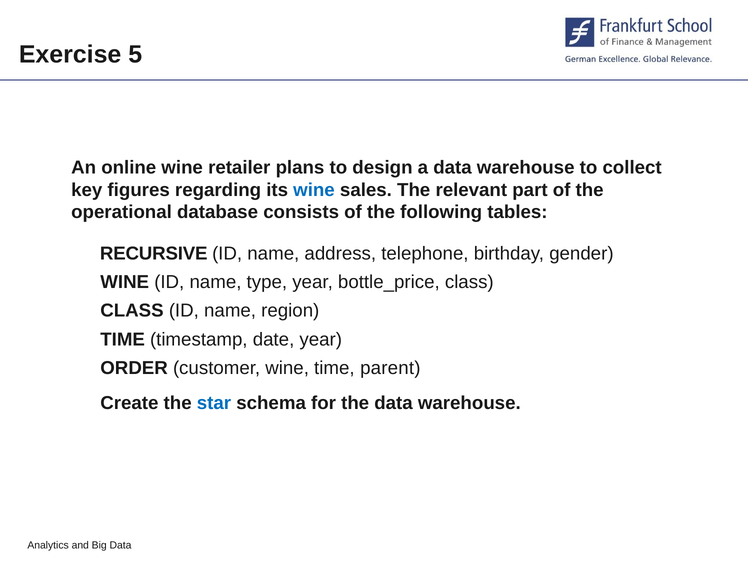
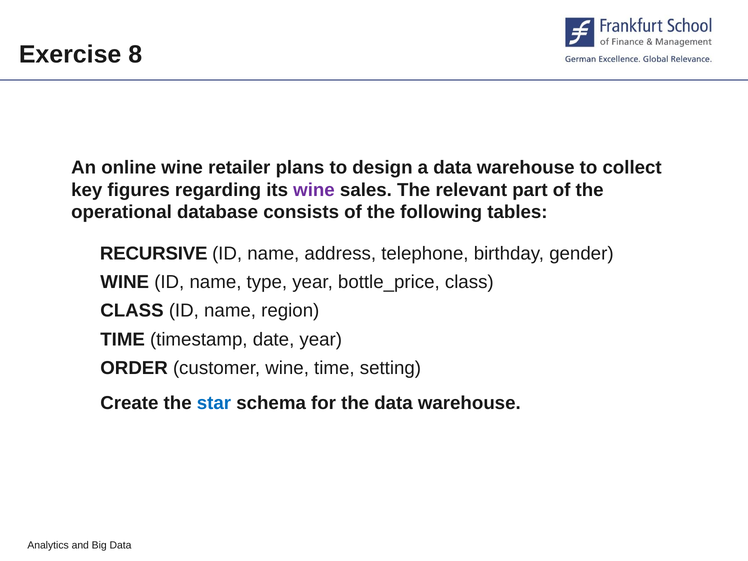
5: 5 -> 8 (135, 54)
wine colour: blue -> purple (314, 190)
parent: parent -> setting (390, 368)
